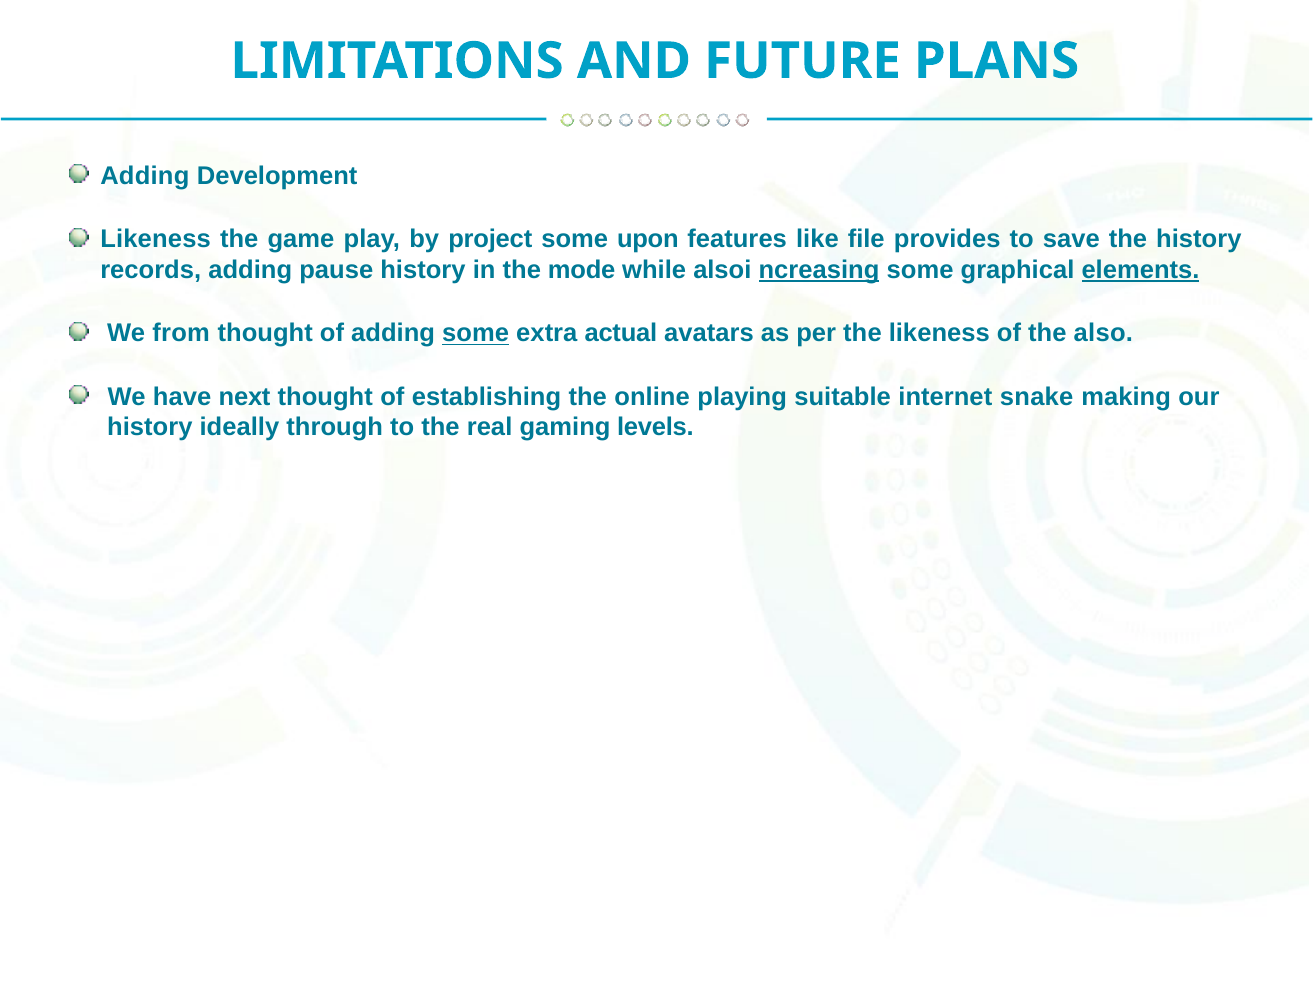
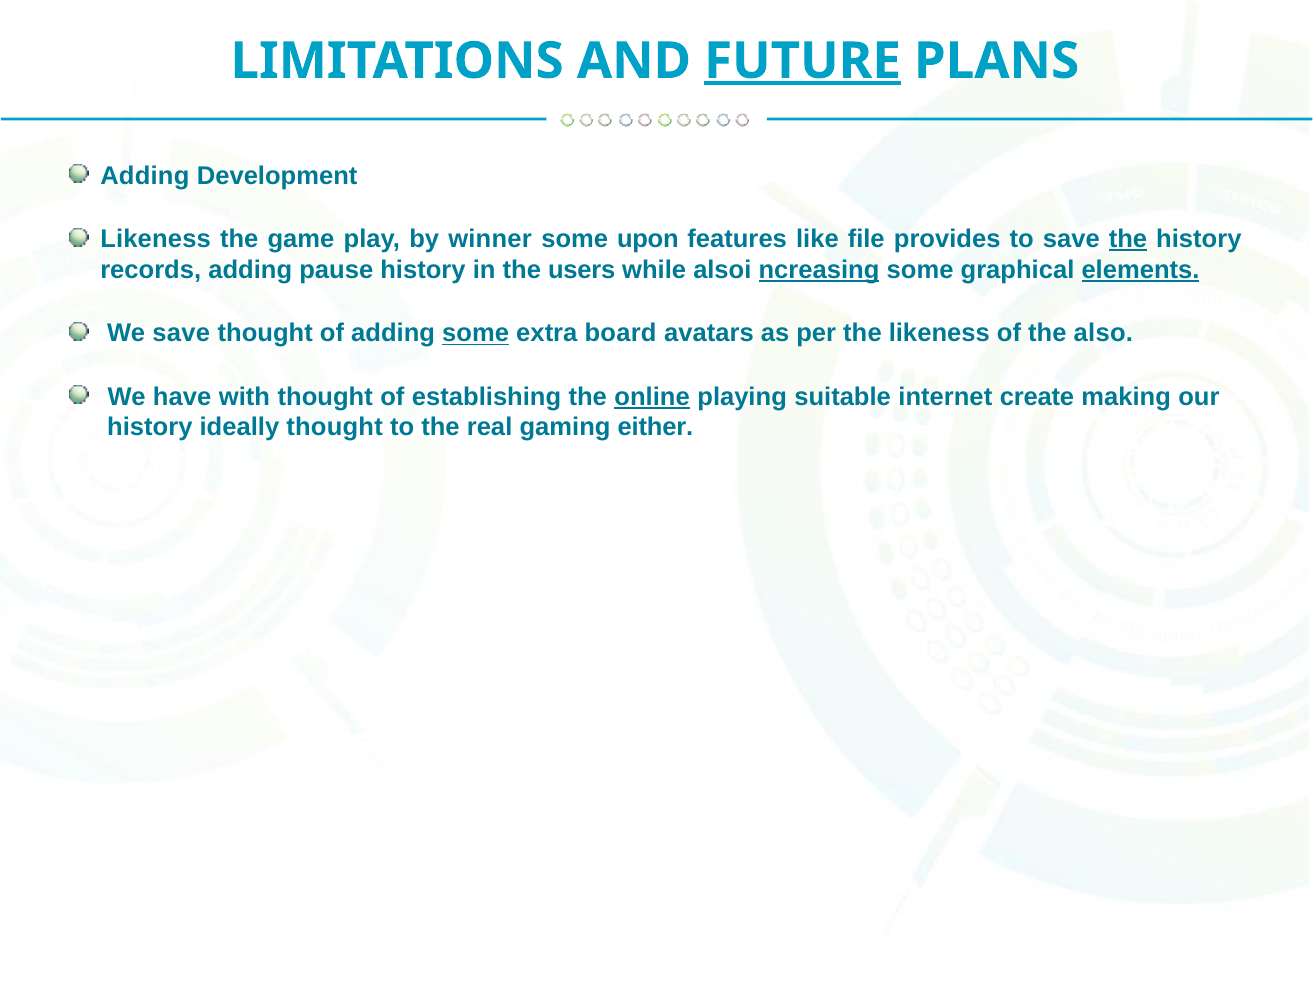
FUTURE underline: none -> present (802, 61)
project: project -> winner (490, 239)
the underline: none -> present (1128, 239)
mode: mode -> users (582, 270)
We from: from -> save (181, 333)
actual: actual -> board (621, 333)
next: next -> with (244, 397)
online underline: none -> present (652, 397)
snake: snake -> create (1037, 397)
ideally through: through -> thought (335, 428)
levels: levels -> either (655, 428)
